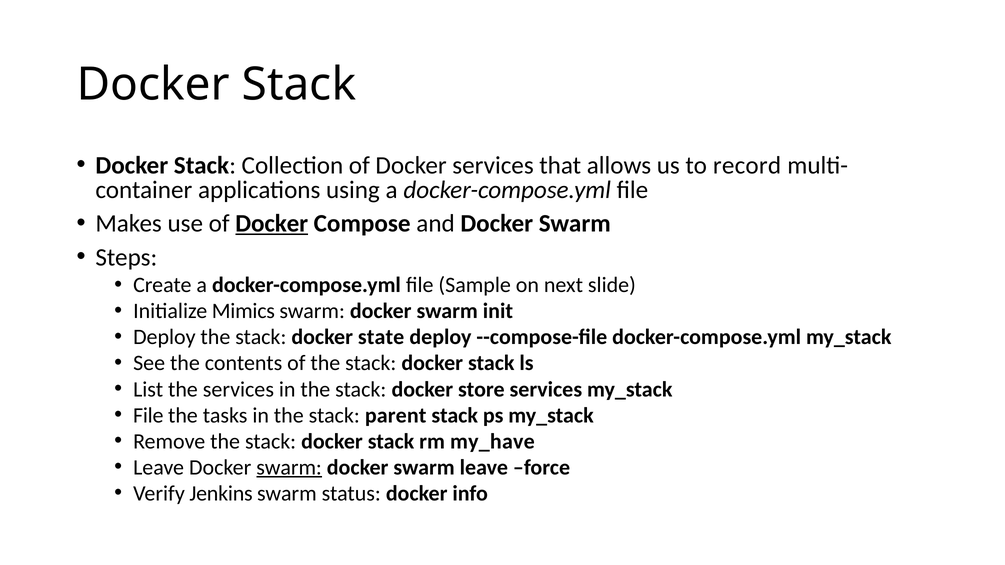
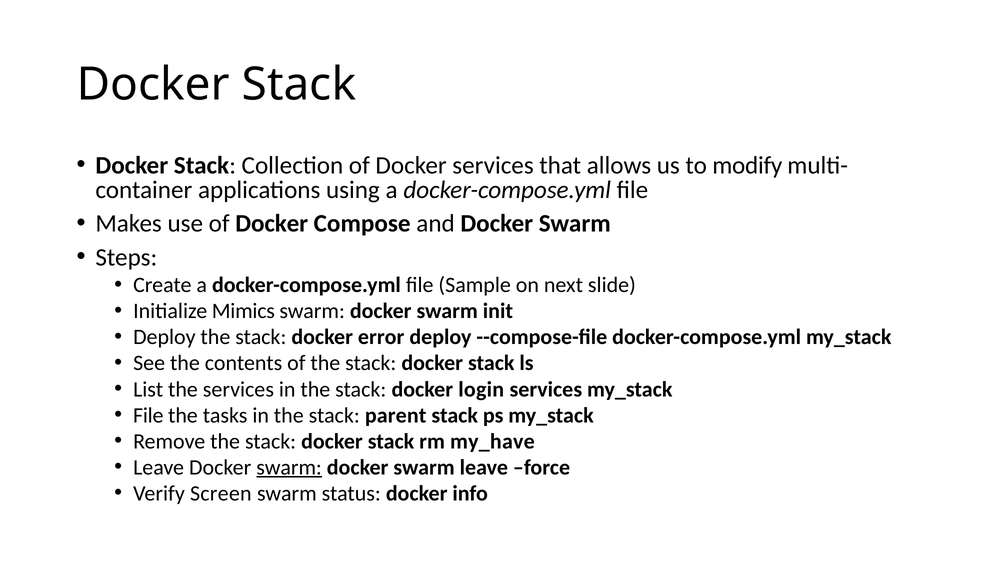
record: record -> modify (747, 165)
Docker underline: present -> none (272, 224)
state: state -> error (381, 337)
store: store -> login (481, 389)
Jenkins: Jenkins -> Screen (221, 494)
